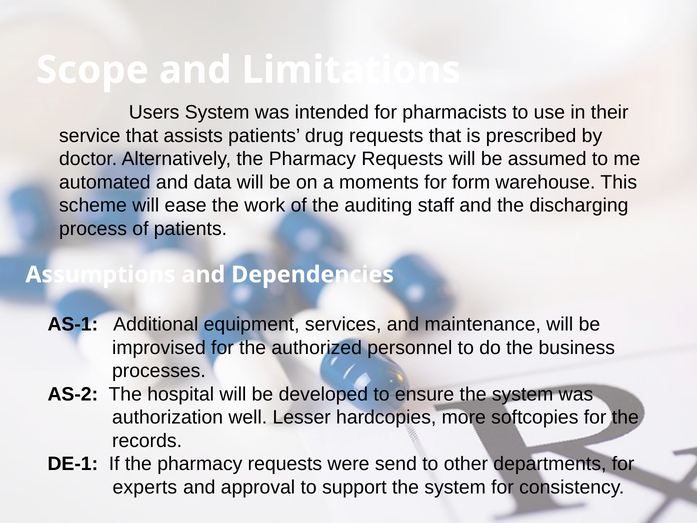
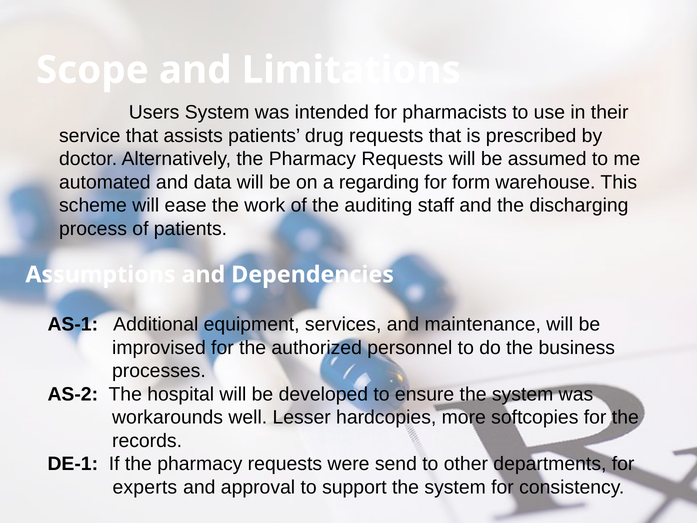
moments: moments -> regarding (379, 182)
authorization: authorization -> workarounds (168, 417)
